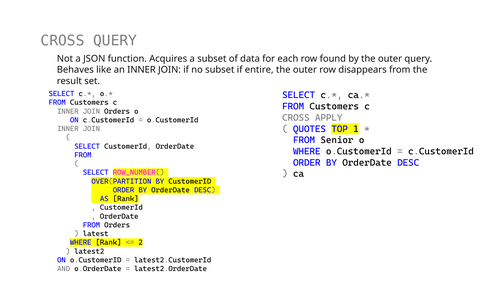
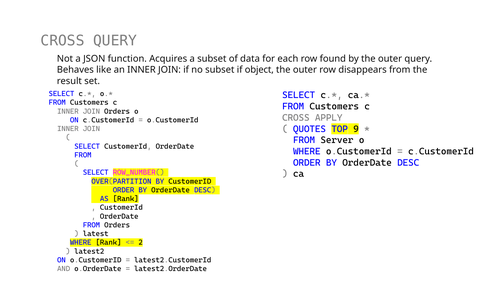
entire: entire -> object (259, 70)
1: 1 -> 9 (356, 129)
Senior: Senior -> Server (337, 140)
